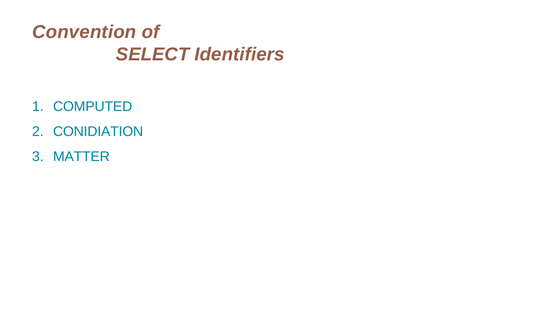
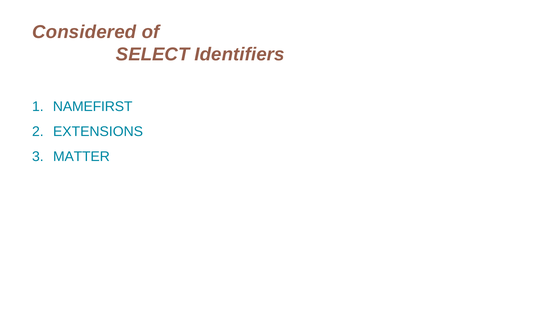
Convention: Convention -> Considered (84, 32)
COMPUTED: COMPUTED -> NAMEFIRST (93, 107)
CONIDIATION: CONIDIATION -> EXTENSIONS (98, 132)
